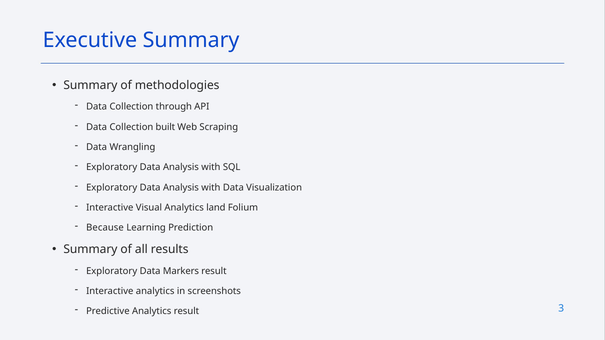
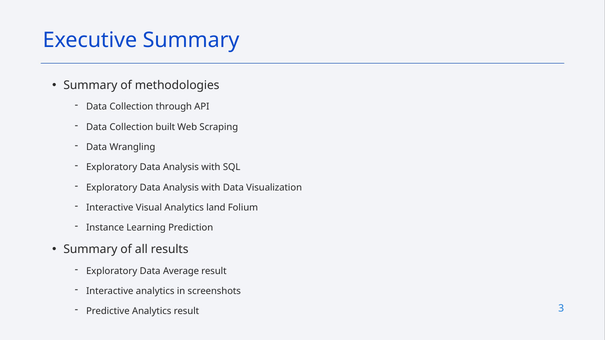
Because: Because -> Instance (105, 228)
Markers: Markers -> Average (181, 271)
